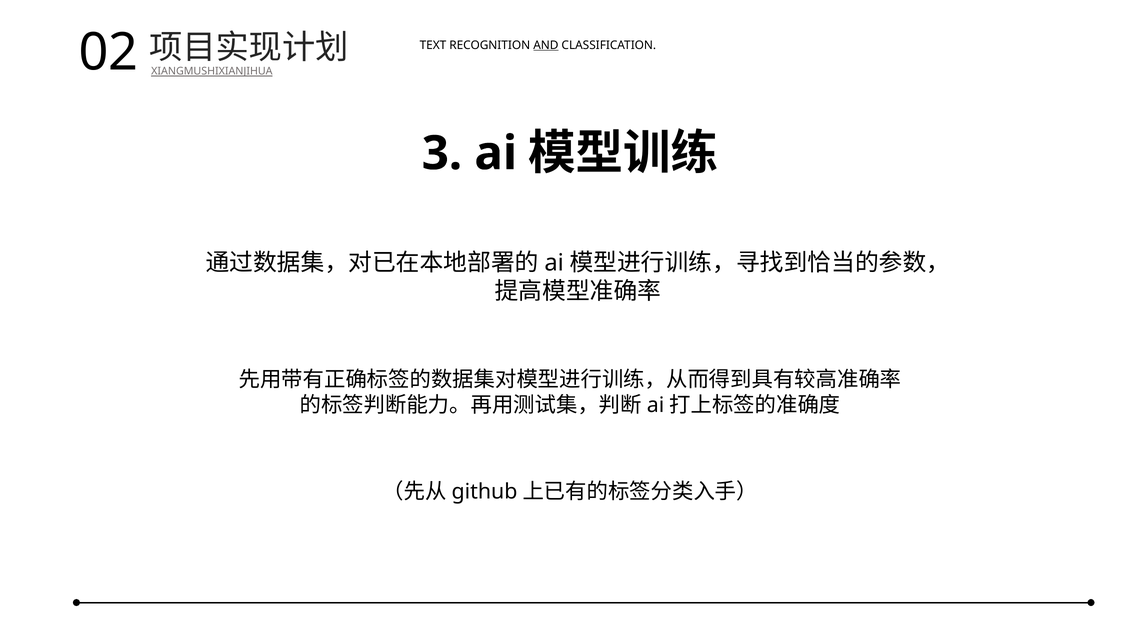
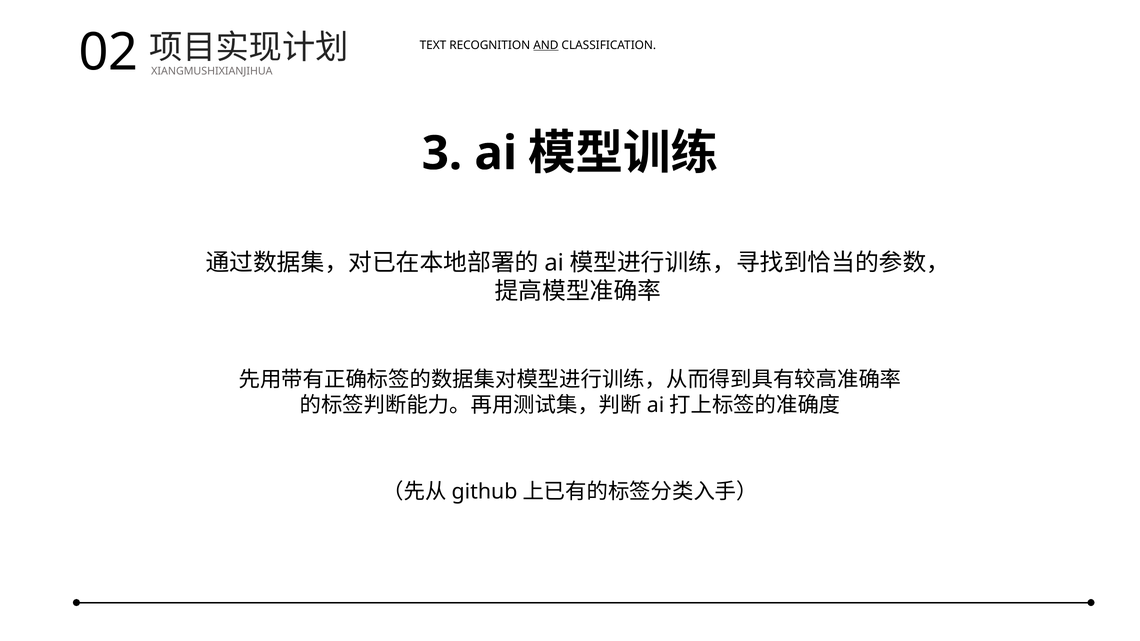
XIANGMUSHIXIANJIHUA underline: present -> none (212, 71)
